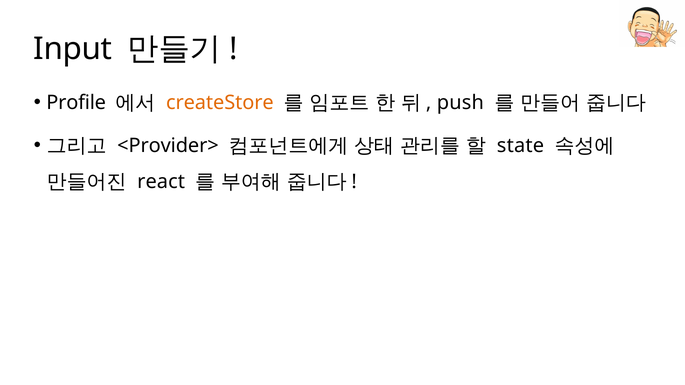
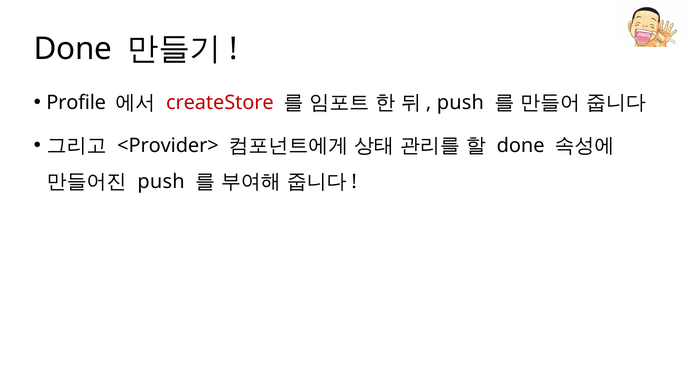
Input: Input -> Done (73, 49)
createStore colour: orange -> red (220, 103)
state: state -> done (521, 146)
react: react -> push (161, 182)
